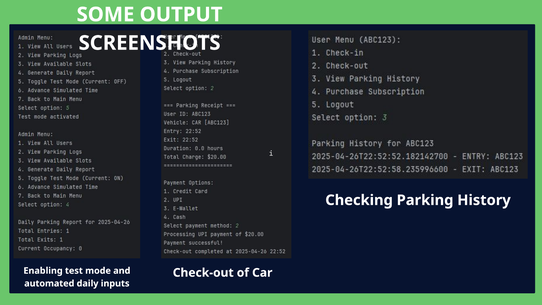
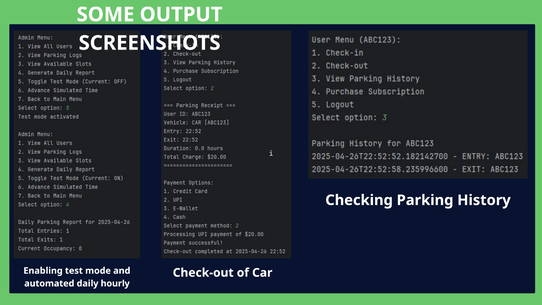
inputs: inputs -> hourly (115, 283)
